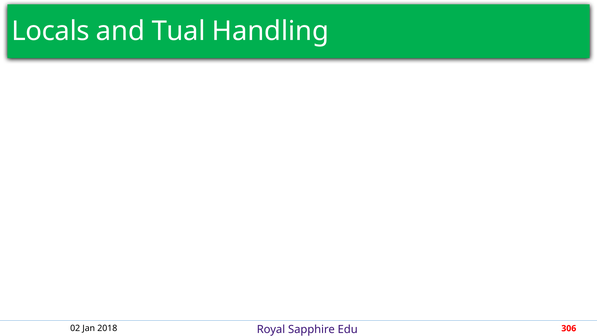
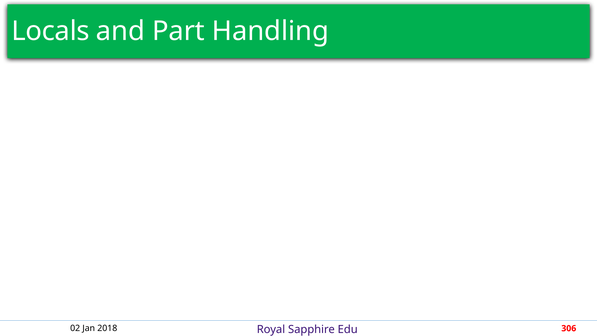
Tual: Tual -> Part (178, 31)
